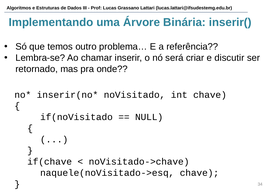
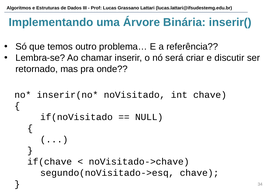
naquele(noVisitado->esq: naquele(noVisitado->esq -> segundo(noVisitado->esq (107, 173)
